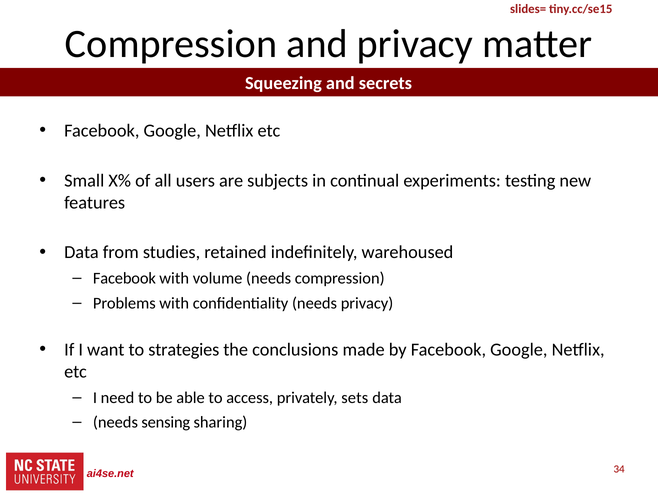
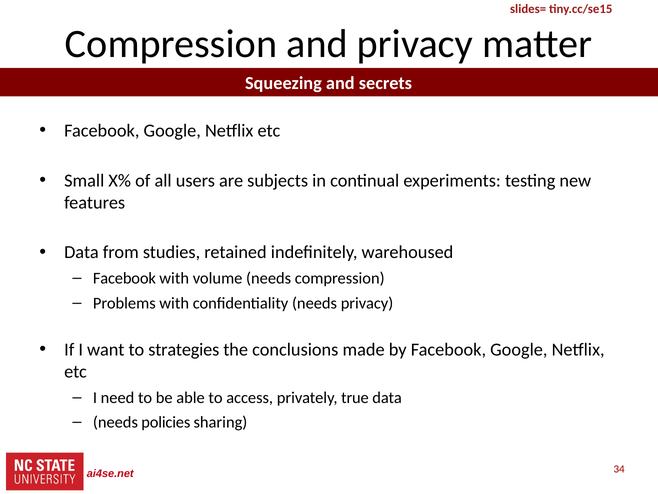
sets: sets -> true (355, 397)
sensing: sensing -> policies (166, 422)
